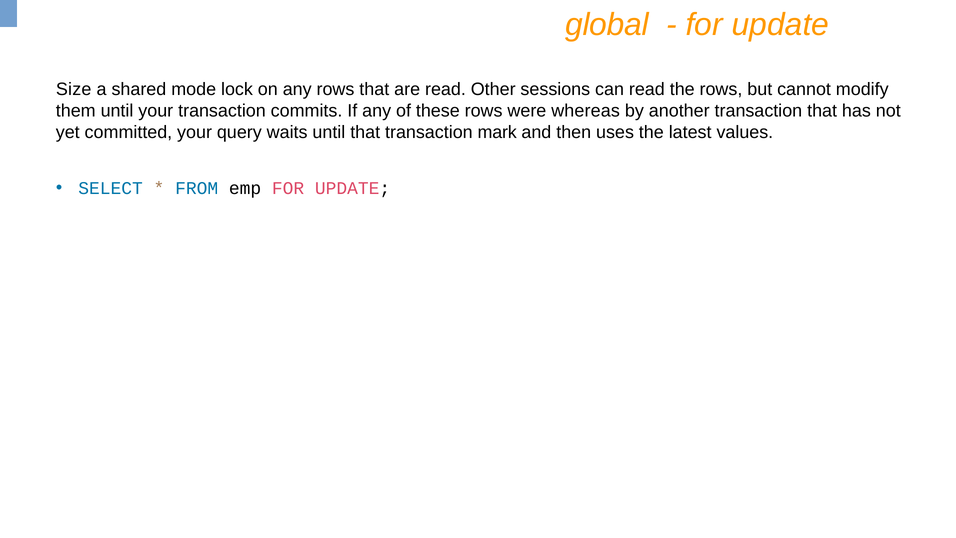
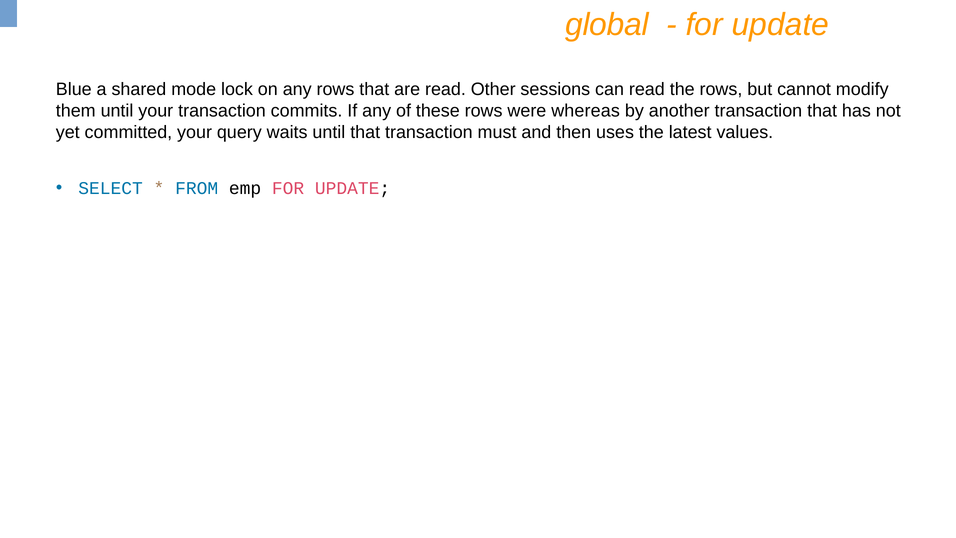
Size: Size -> Blue (74, 89)
mark: mark -> must (497, 132)
